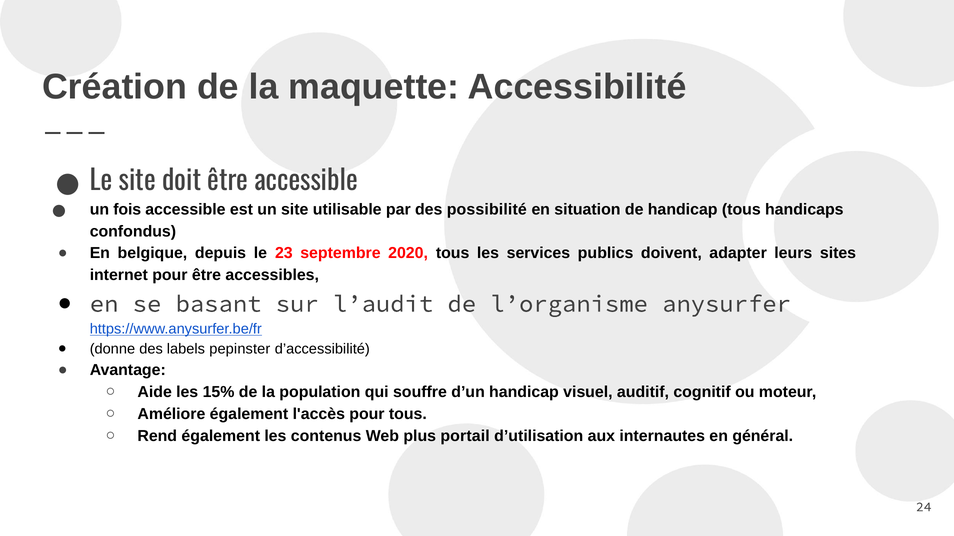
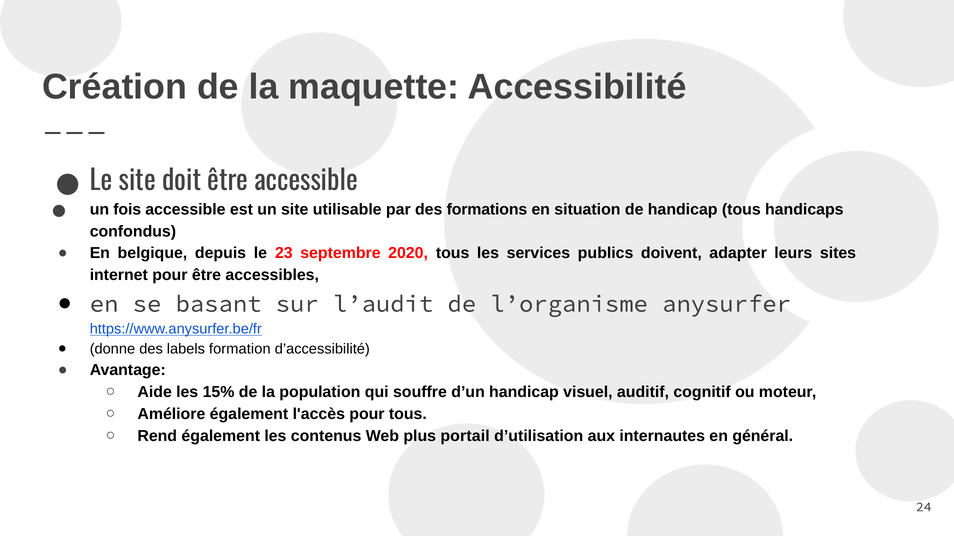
possibilité: possibilité -> formations (487, 210)
pepinster: pepinster -> formation (240, 349)
